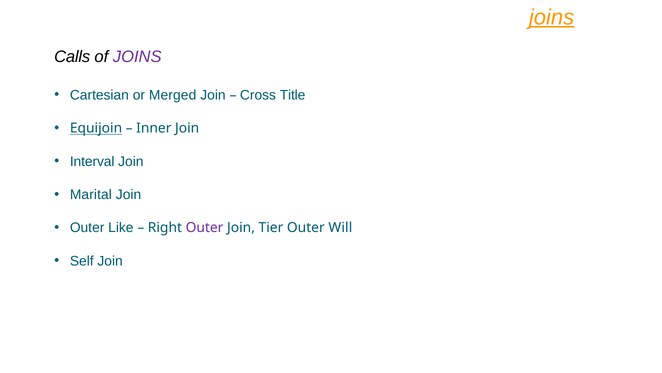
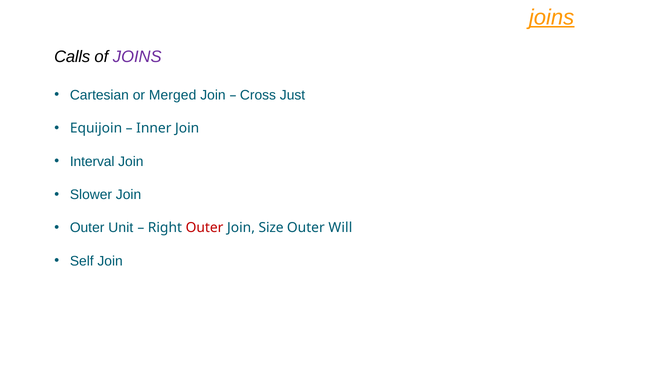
Title: Title -> Just (293, 95)
Equijoin underline: present -> none (96, 128)
Marital: Marital -> Slower (91, 194)
Like: Like -> Unit (121, 228)
Outer colour: purple -> red (205, 228)
Tier: Tier -> Size (271, 228)
